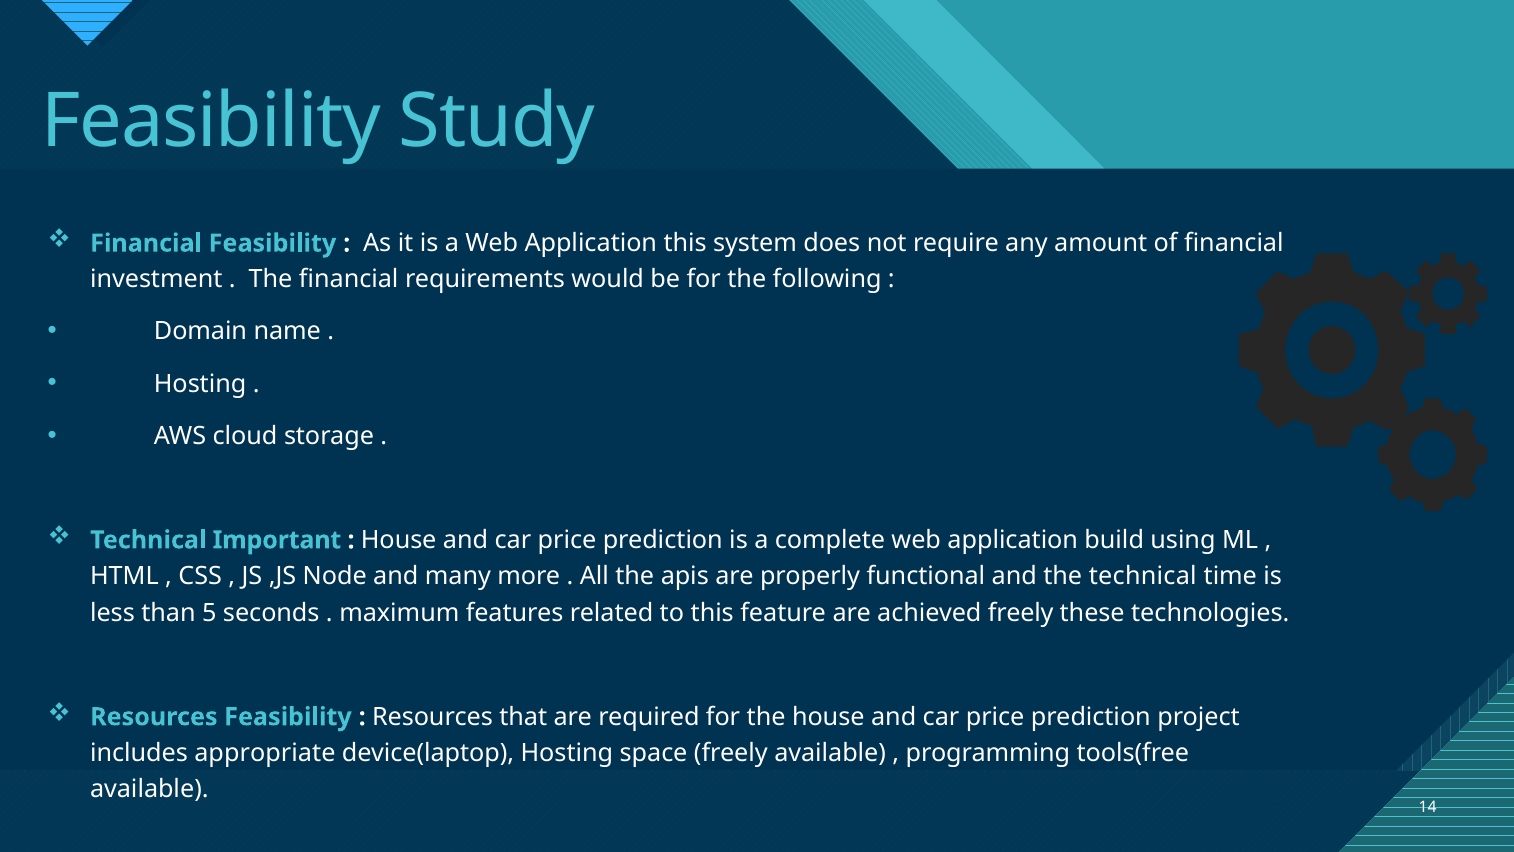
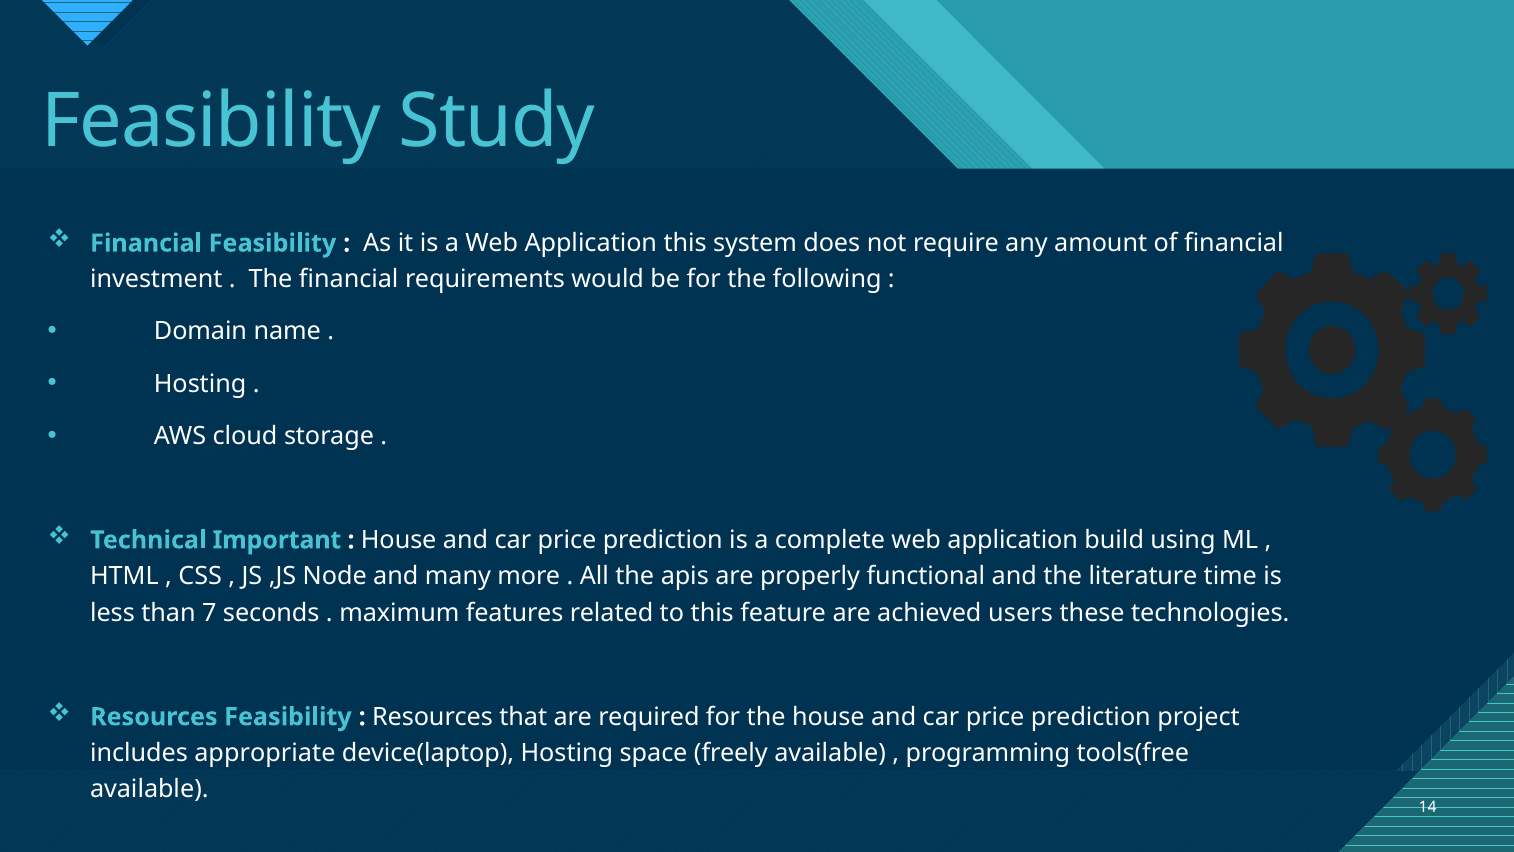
the technical: technical -> literature (1143, 576)
5: 5 -> 7 (209, 612)
achieved freely: freely -> users (1021, 612)
